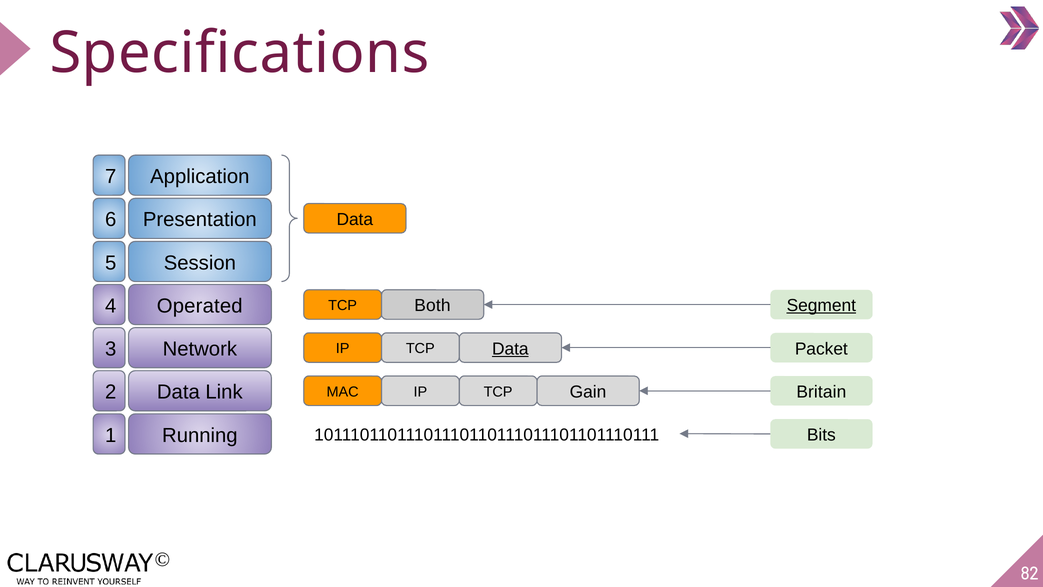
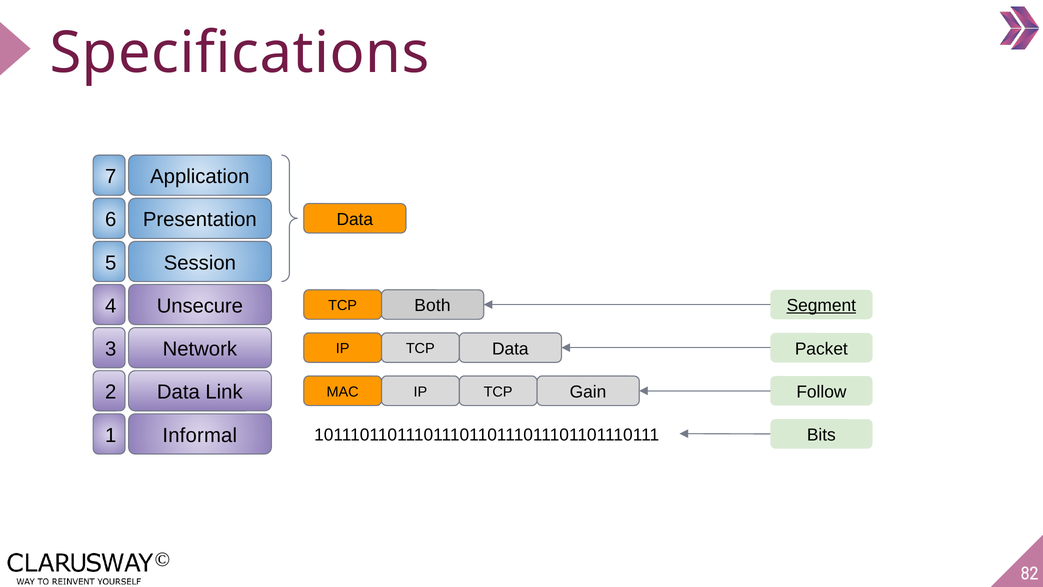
Operated: Operated -> Unsecure (200, 306)
Data underline: present -> none (510, 349)
Britain: Britain -> Follow (821, 392)
Running: Running -> Informal (200, 435)
